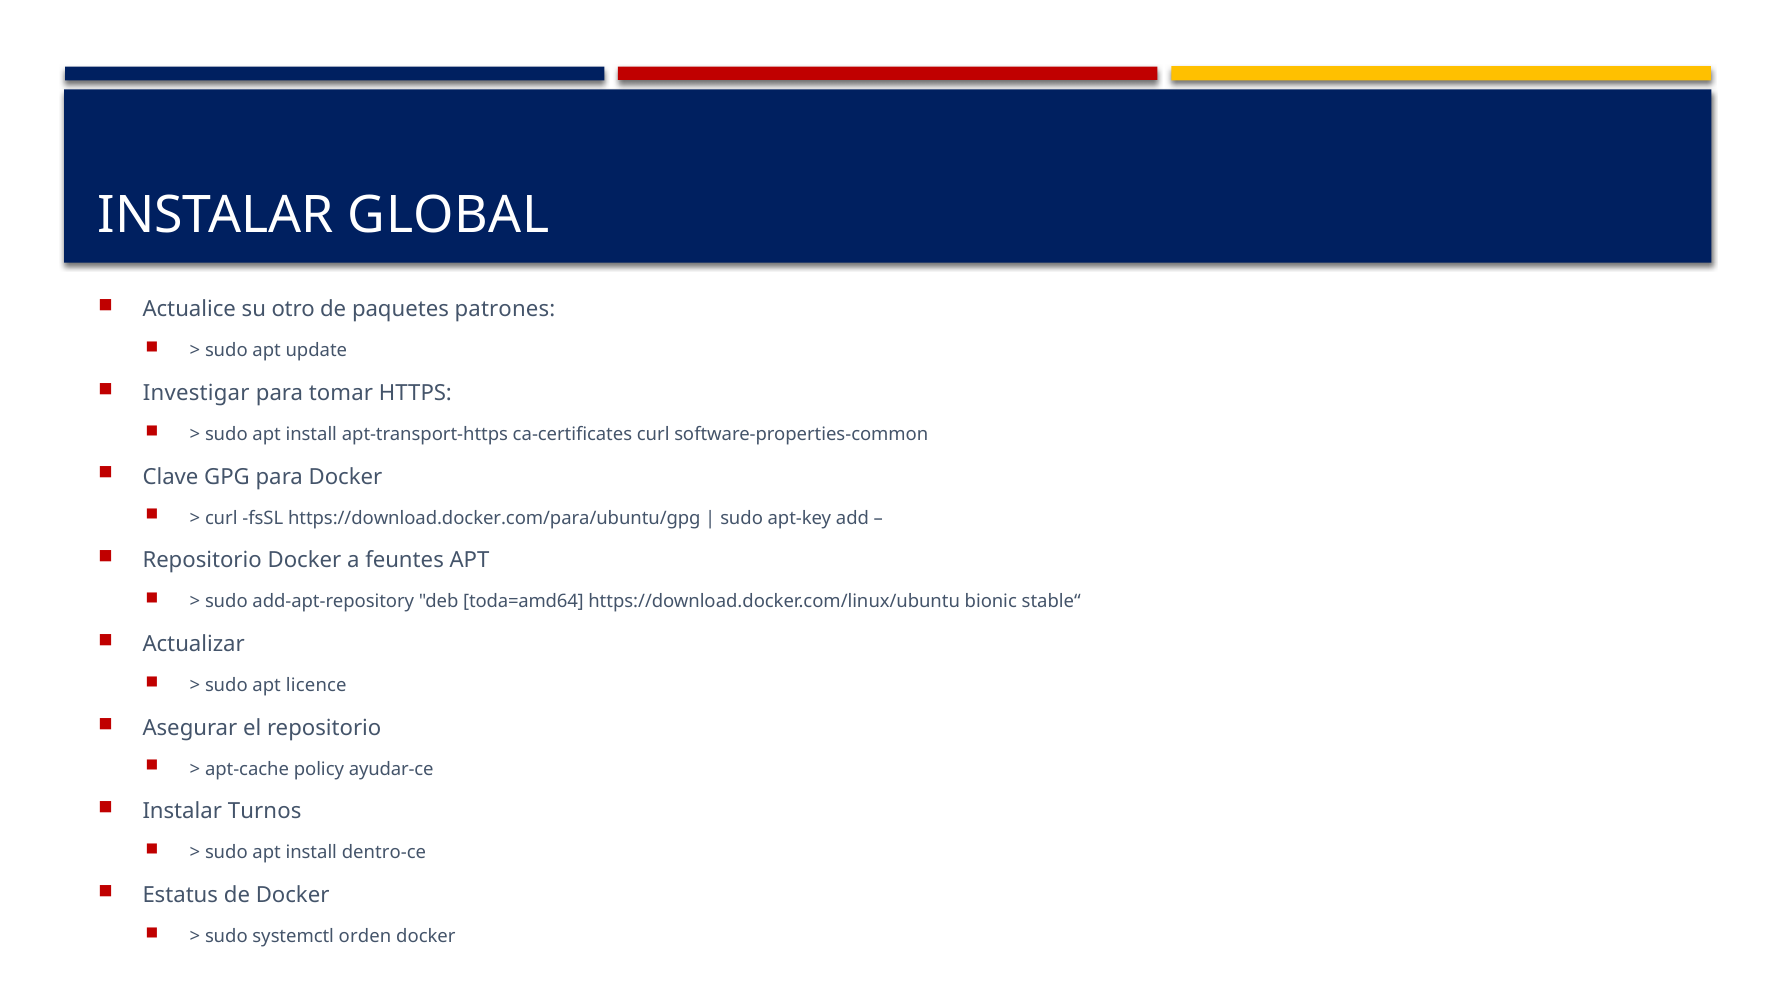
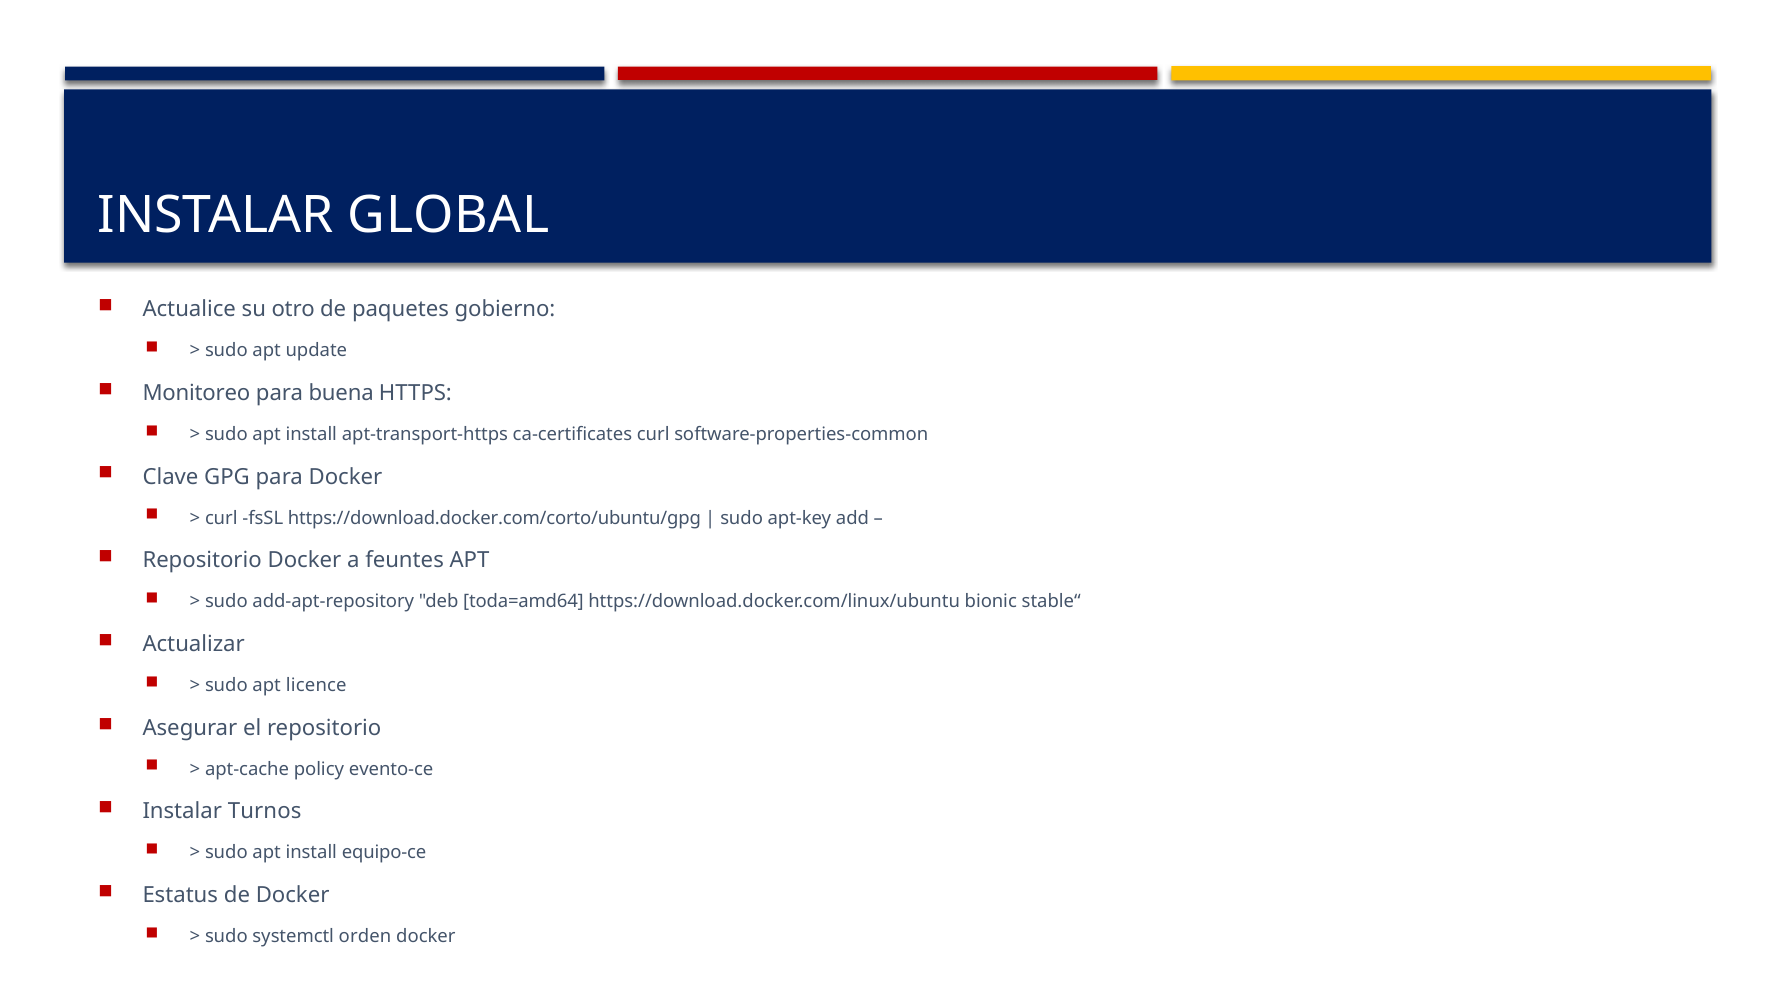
patrones: patrones -> gobierno (505, 309)
Investigar: Investigar -> Monitoreo (196, 393)
tomar: tomar -> buena (341, 393)
https://download.docker.com/para/ubuntu/gpg: https://download.docker.com/para/ubuntu/gpg -> https://download.docker.com/corto/ubuntu/gpg (494, 518)
ayudar-ce: ayudar-ce -> evento-ce (391, 769)
dentro-ce: dentro-ce -> equipo-ce (384, 853)
